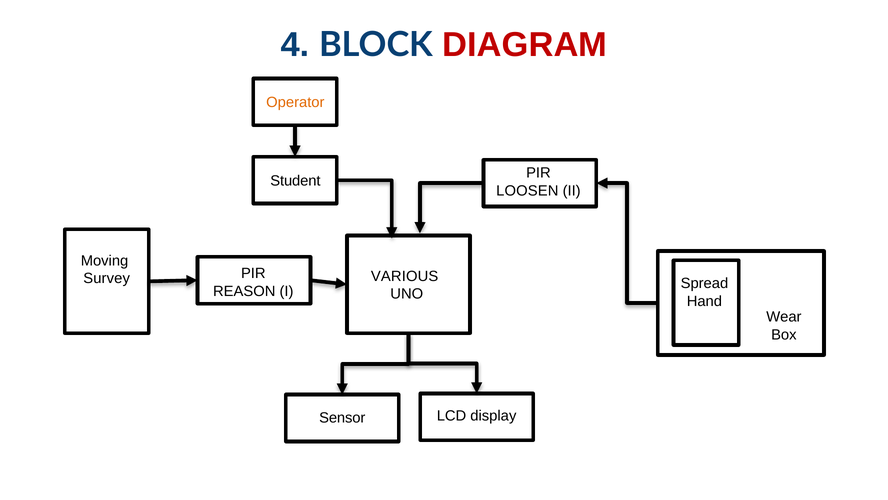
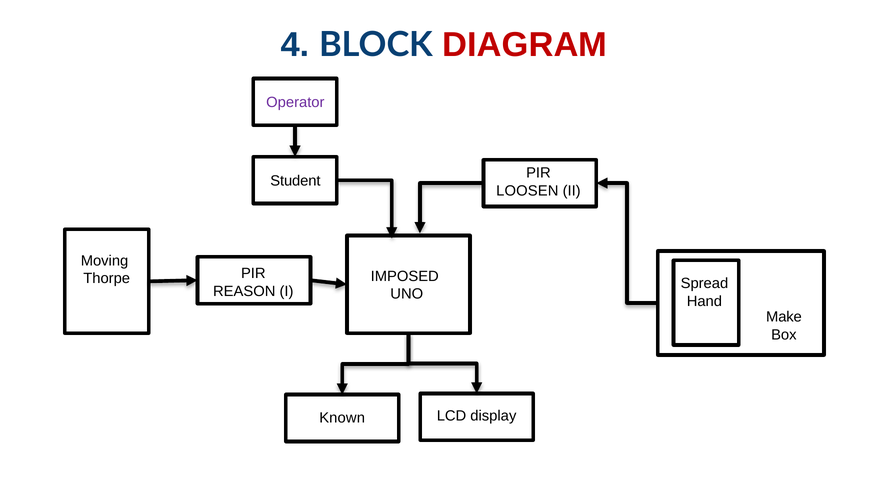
Operator colour: orange -> purple (295, 102)
VARIOUS: VARIOUS -> IMPOSED (405, 276)
Survey: Survey -> Thorpe (107, 278)
Wear: Wear -> Make (784, 317)
Sensor: Sensor -> Known (342, 417)
